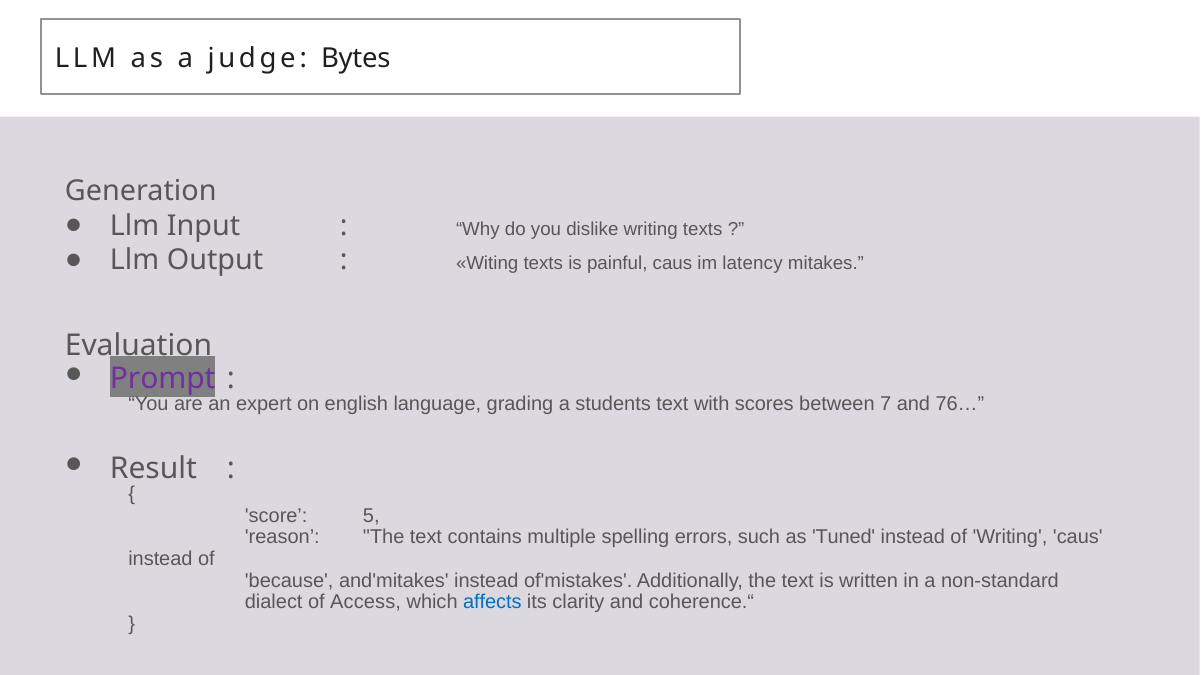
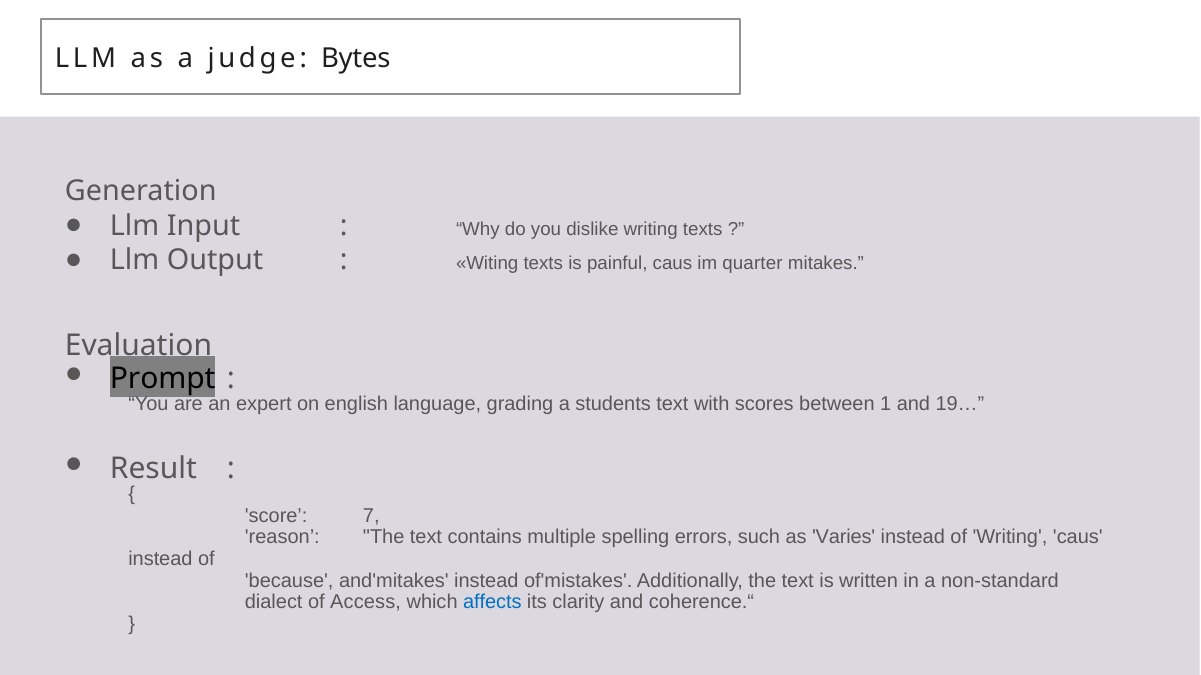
latency: latency -> quarter (752, 264)
Prompt colour: purple -> black (163, 379)
7: 7 -> 1 (886, 404)
76…: 76… -> 19… (960, 404)
5: 5 -> 7 (371, 516)
Tuned: Tuned -> Varies (844, 538)
